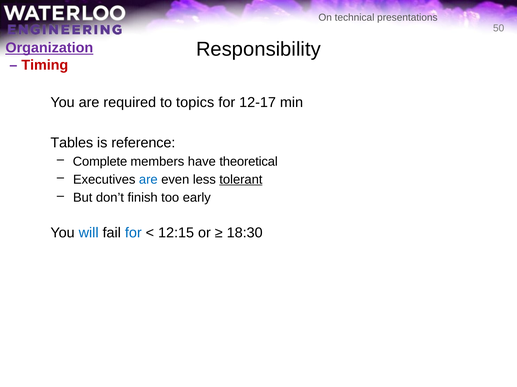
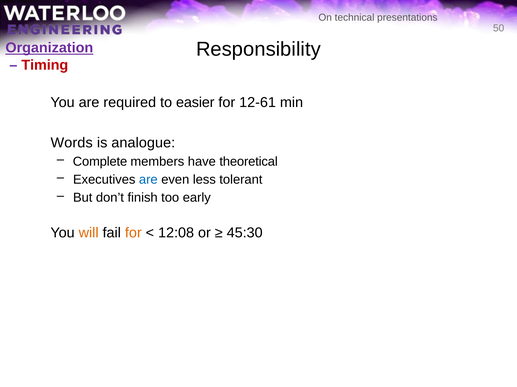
topics: topics -> easier (195, 103)
12-17: 12-17 -> 12-61 (258, 103)
Tables: Tables -> Words (72, 143)
reference: reference -> analogue (143, 143)
tolerant underline: present -> none (241, 180)
will colour: blue -> orange (89, 233)
for colour: blue -> orange (133, 233)
12:15: 12:15 -> 12:08 (176, 233)
18:30: 18:30 -> 45:30 (245, 233)
